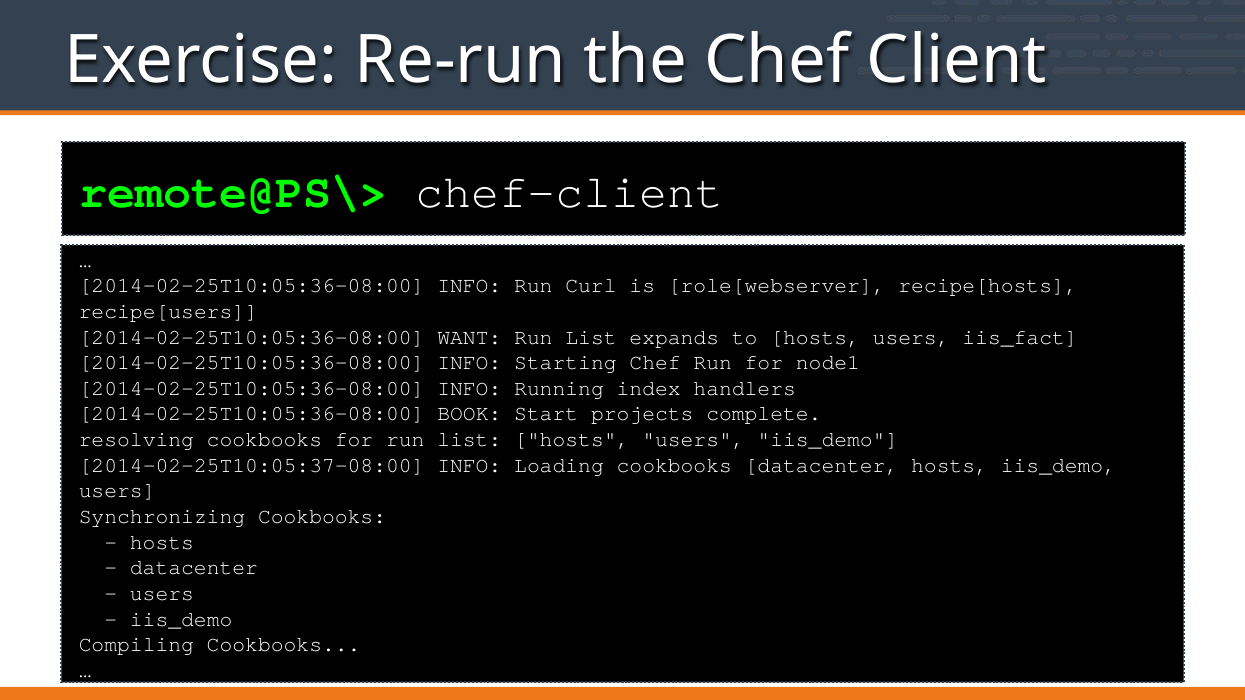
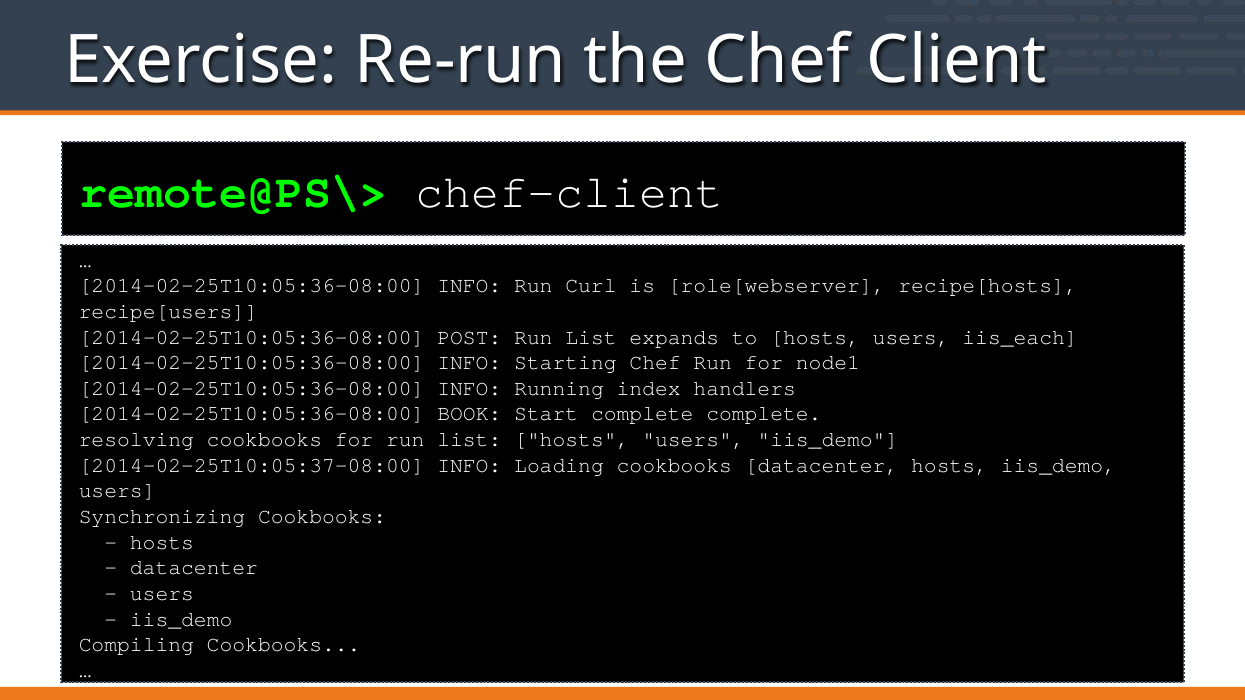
WANT: WANT -> POST (469, 337)
iis_fact: iis_fact -> iis_each (1020, 337)
Start projects: projects -> complete (642, 414)
